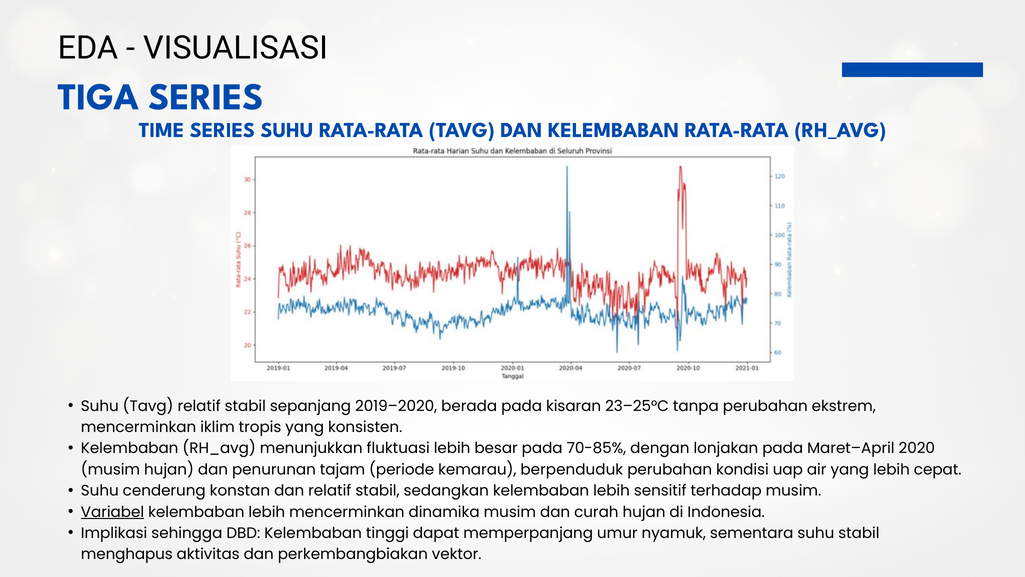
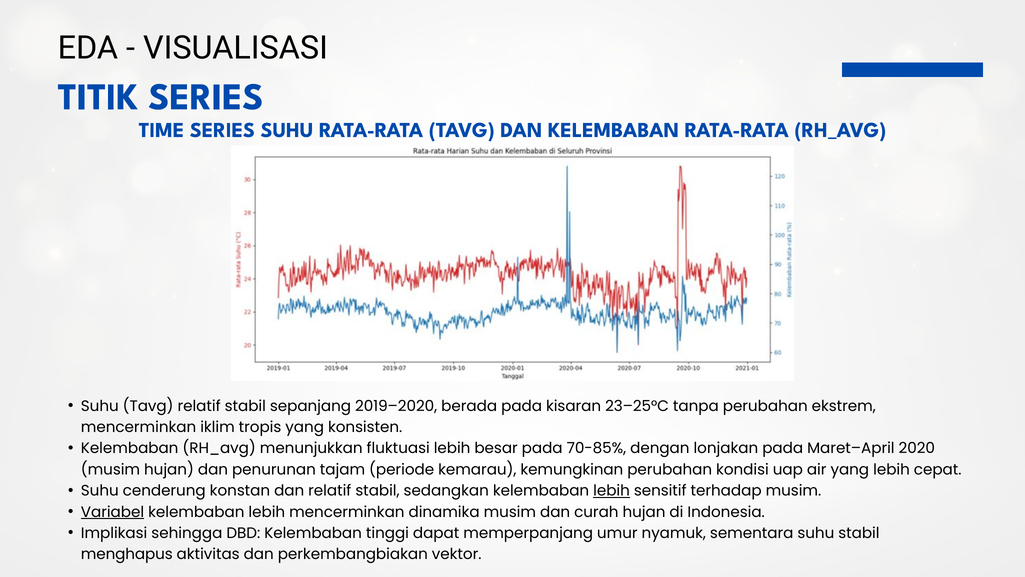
TIGA: TIGA -> TITIK (98, 97)
berpenduduk: berpenduduk -> kemungkinan (572, 469)
lebih underline: none -> present (612, 490)
